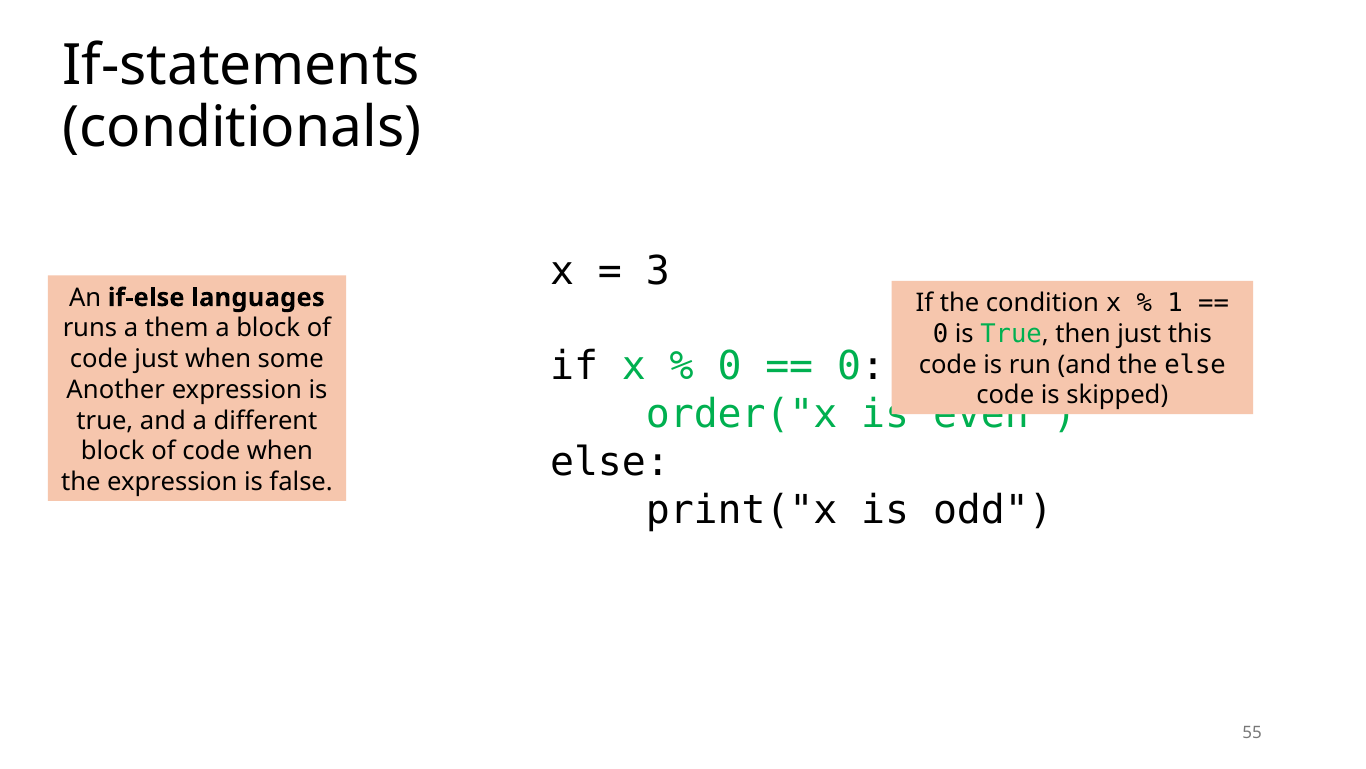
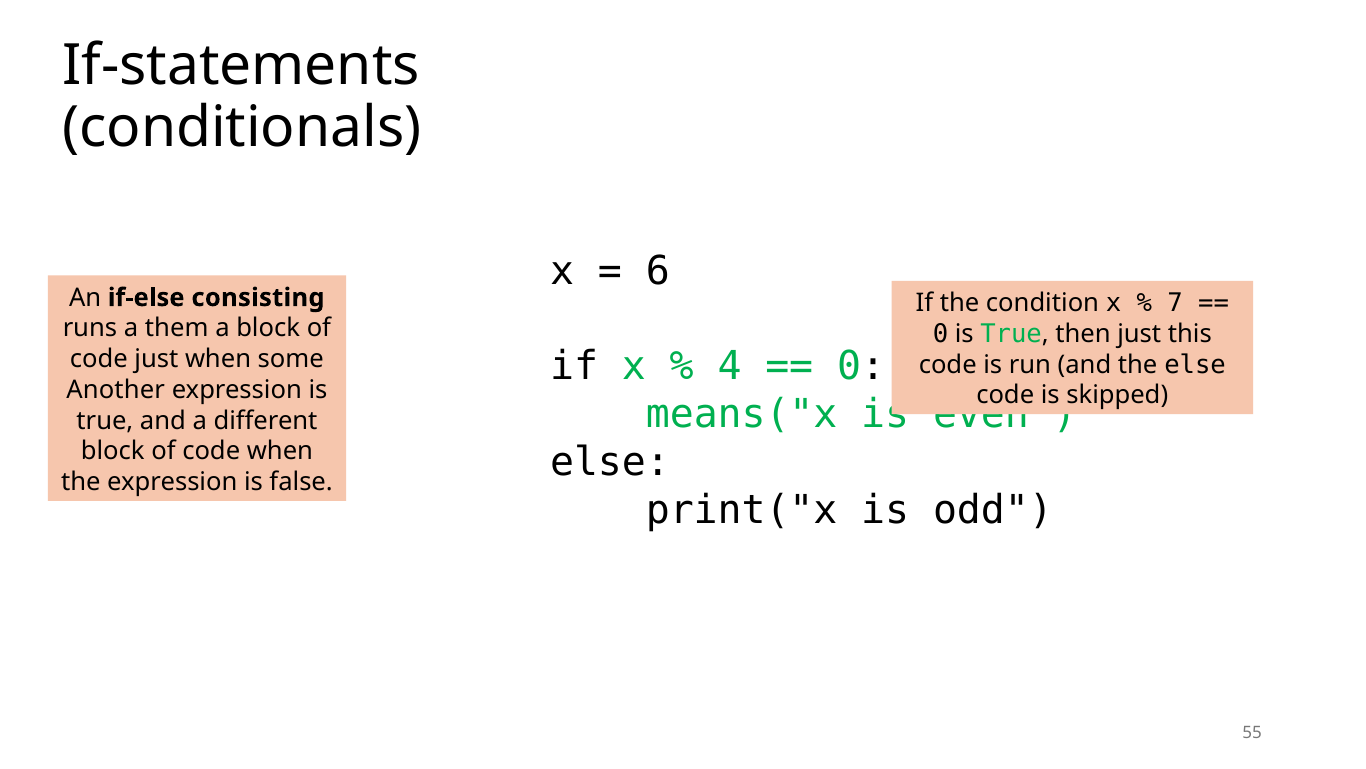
3: 3 -> 6 (658, 271)
languages: languages -> consisting (258, 297)
1: 1 -> 7 (1175, 303)
0: 0 -> 4 (730, 366)
order("x: order("x -> means("x (742, 414)
